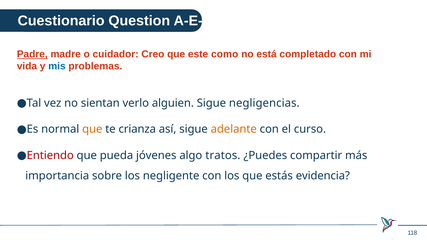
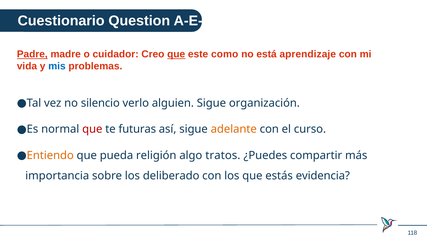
que underline: none -> present (176, 54)
completado: completado -> aprendizaje (308, 54)
sientan: sientan -> silencio (100, 103)
negligencias: negligencias -> organización (264, 103)
que colour: orange -> red (92, 129)
crianza: crianza -> futuras (137, 129)
Entiendo colour: red -> orange (50, 156)
jóvenes: jóvenes -> religión (156, 156)
negligente: negligente -> deliberado (171, 176)
